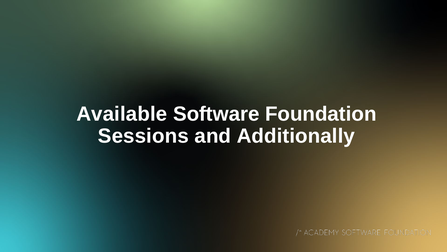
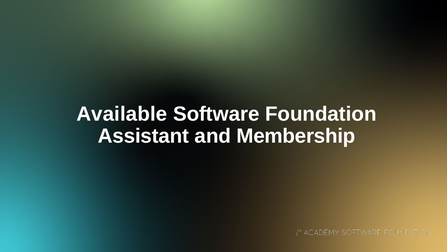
Sessions: Sessions -> Assistant (143, 136)
Additionally: Additionally -> Membership (296, 136)
